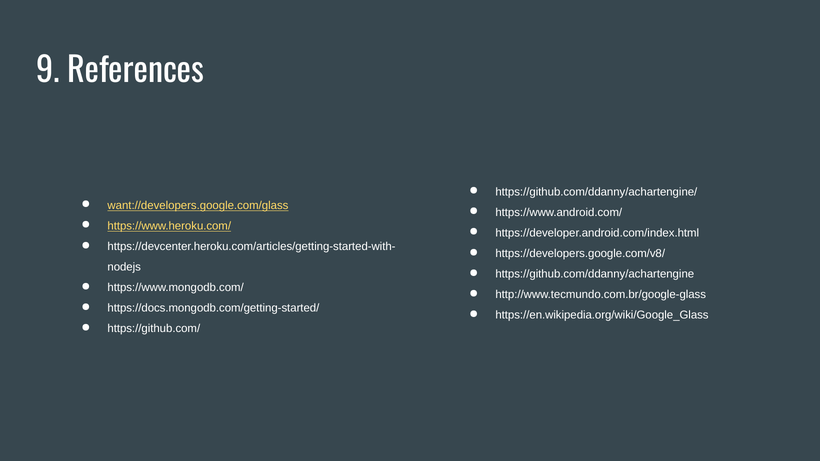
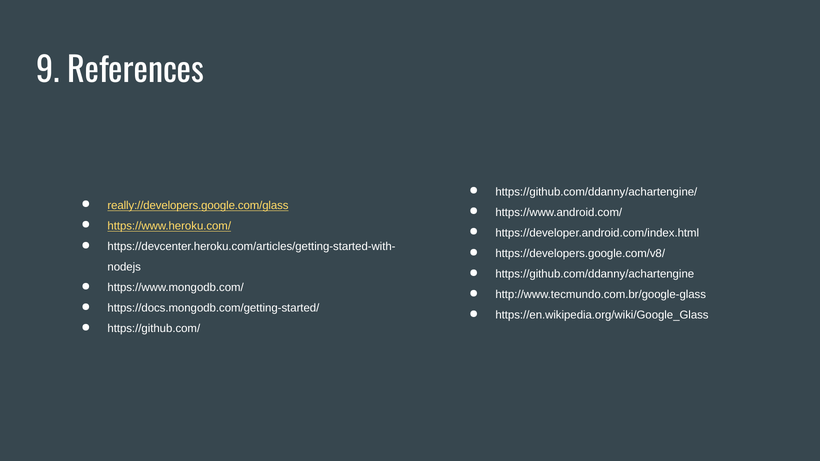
want://developers.google.com/glass: want://developers.google.com/glass -> really://developers.google.com/glass (198, 206)
